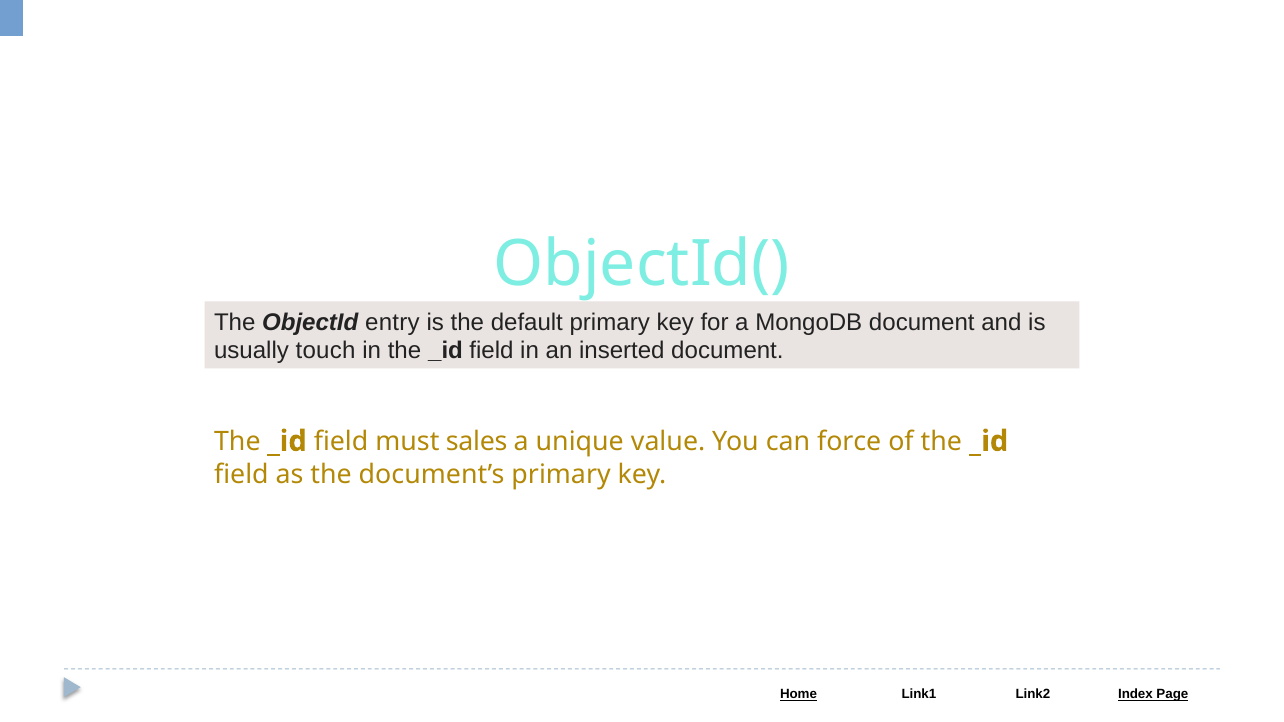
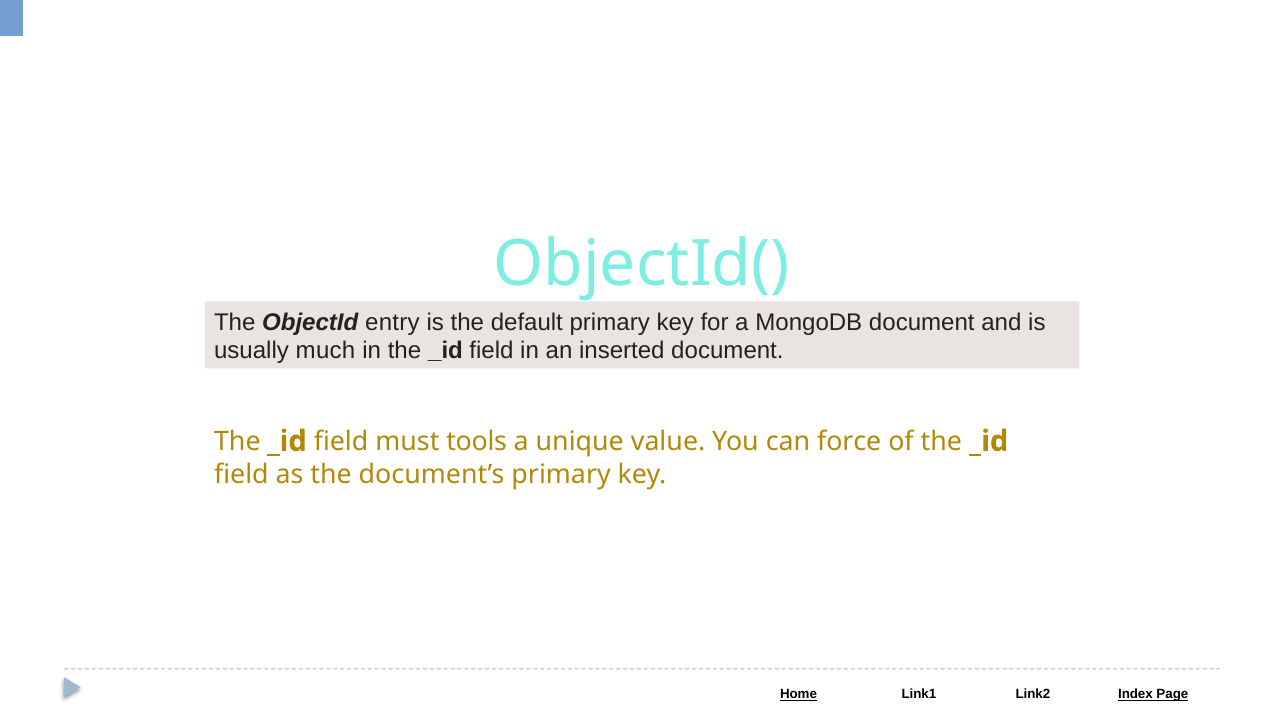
touch: touch -> much (326, 351)
sales: sales -> tools (477, 442)
